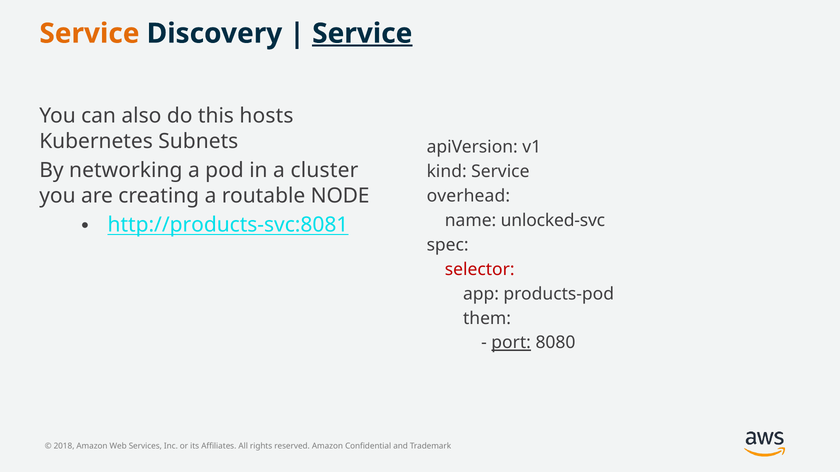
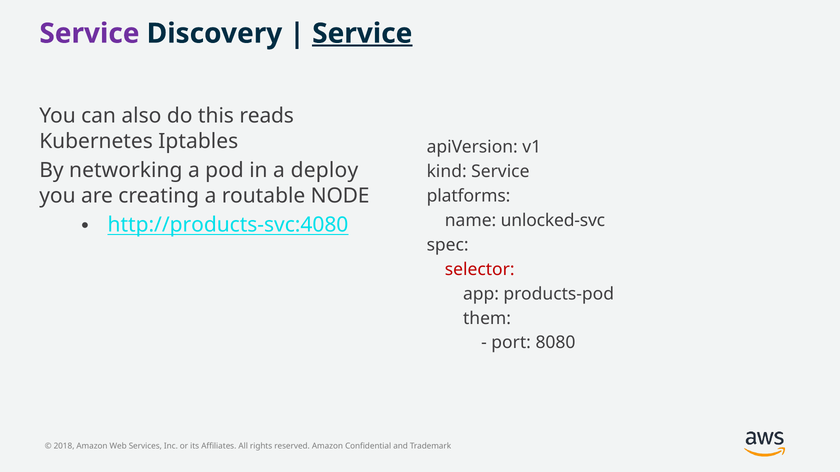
Service colour: orange -> purple (89, 34)
hosts: hosts -> reads (267, 116)
Subnets: Subnets -> Iptables (198, 141)
cluster: cluster -> deploy (324, 171)
overhead: overhead -> platforms (468, 196)
http://products-svc:8081: http://products-svc:8081 -> http://products-svc:4080 (228, 225)
port underline: present -> none (511, 343)
